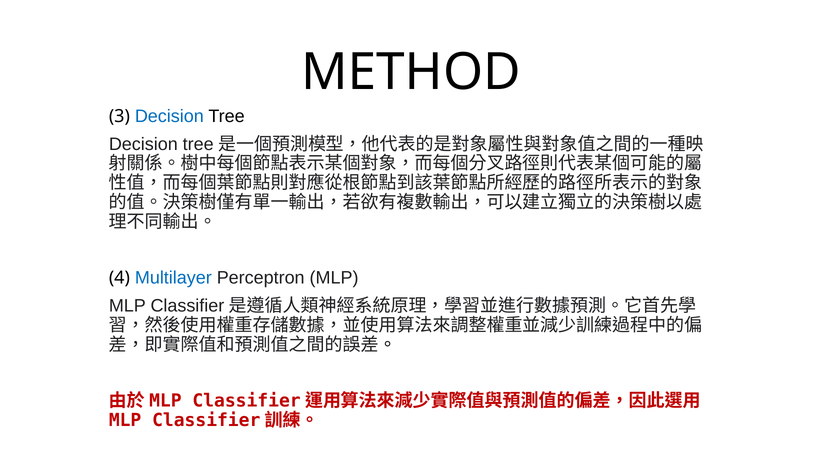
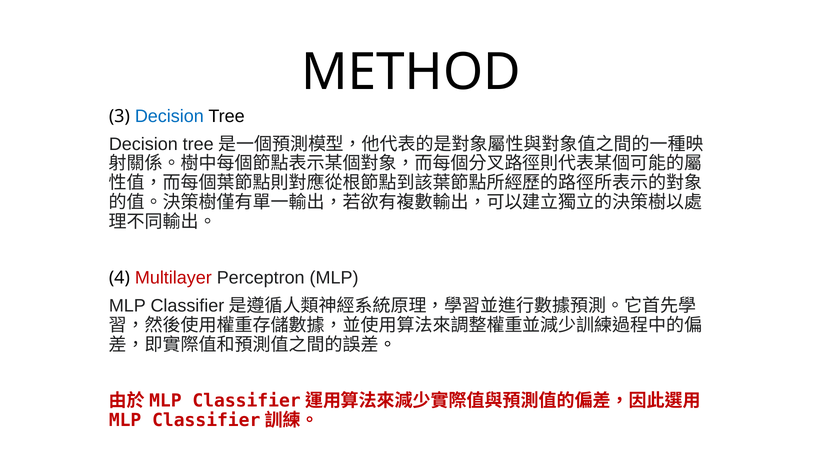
Multilayer colour: blue -> red (173, 278)
